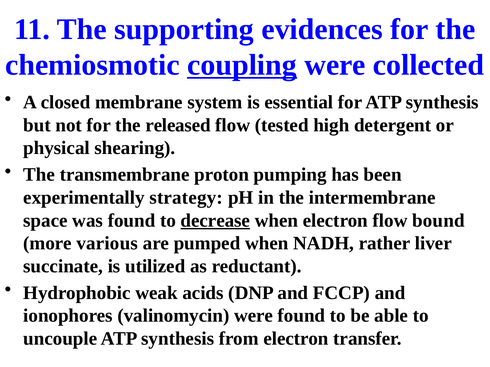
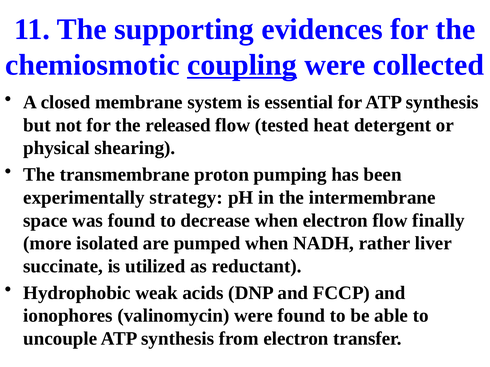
high: high -> heat (331, 125)
decrease underline: present -> none (215, 221)
bound: bound -> finally (439, 221)
various: various -> isolated (107, 244)
